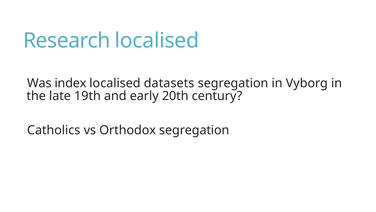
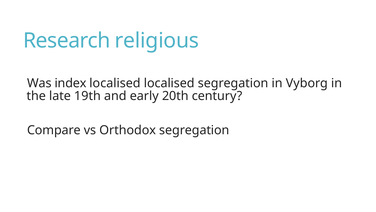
Research localised: localised -> religious (157, 40)
localised datasets: datasets -> localised (169, 83)
Catholics: Catholics -> Compare (54, 130)
